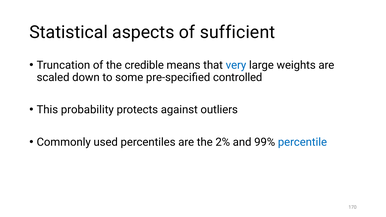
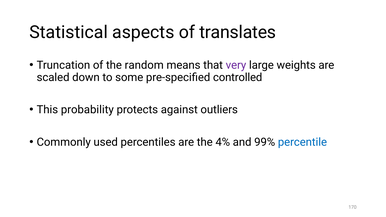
sufficient: sufficient -> translates (238, 32)
credible: credible -> random (144, 65)
very colour: blue -> purple (236, 65)
2%: 2% -> 4% (223, 142)
